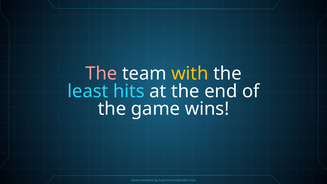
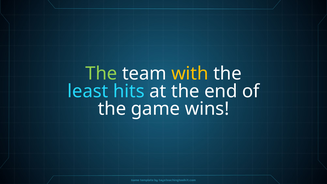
The colour: pink -> light green (101, 74)
